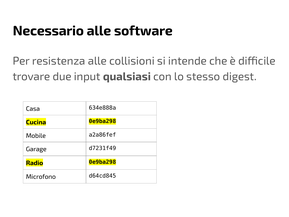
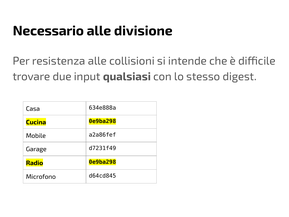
software: software -> divisione (143, 31)
